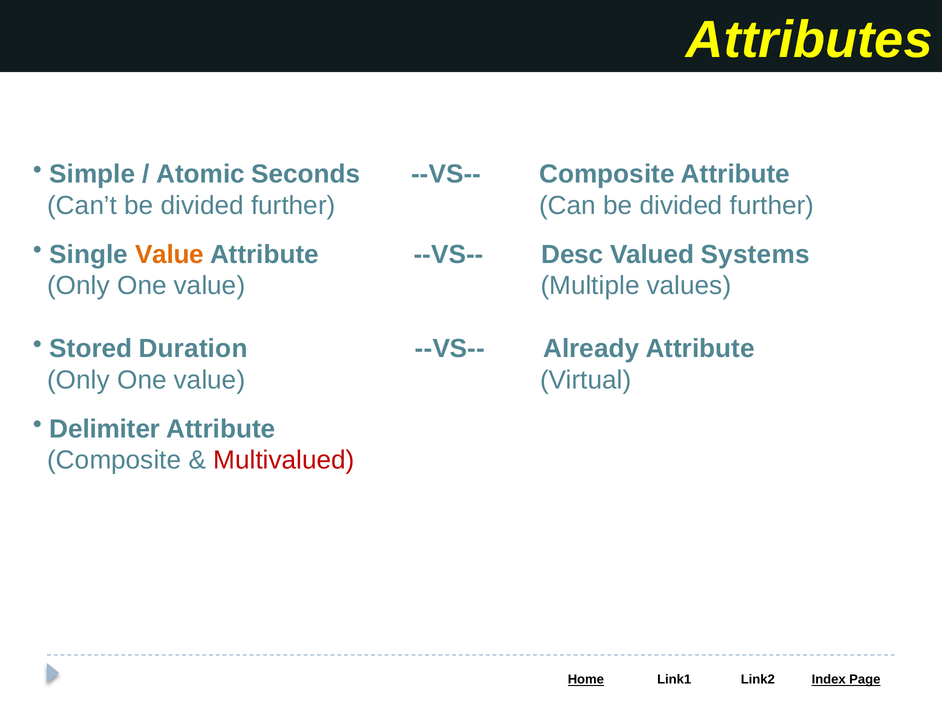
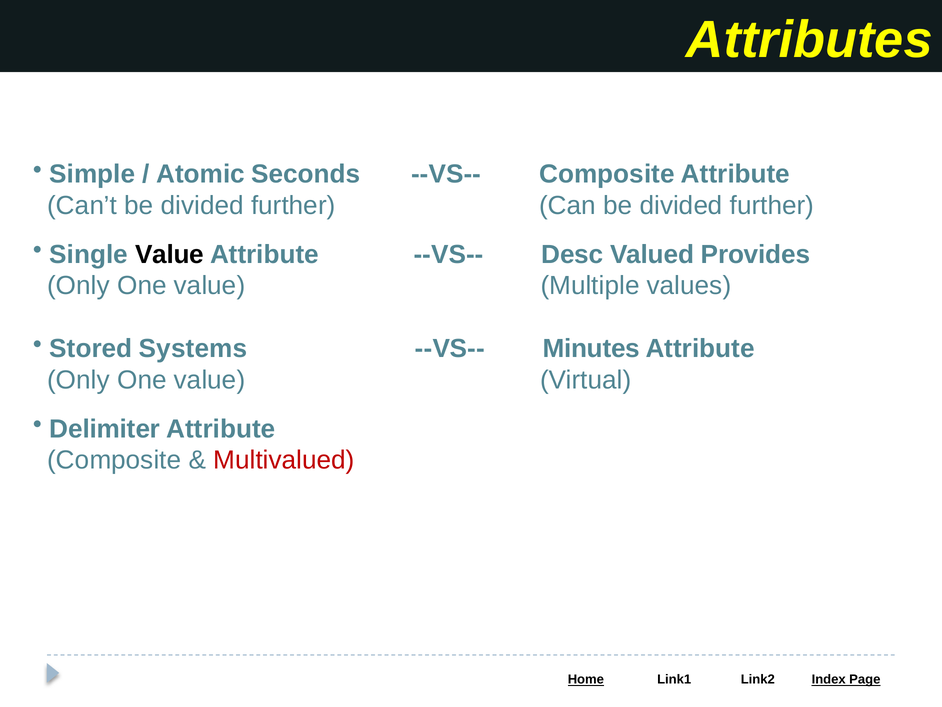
Value colour: orange -> black (170, 254)
Systems: Systems -> Provides (755, 254)
Duration: Duration -> Systems (193, 348)
Already: Already -> Minutes (591, 348)
